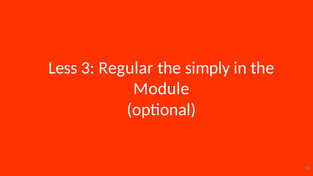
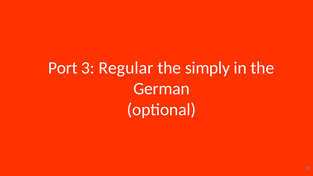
Less: Less -> Port (63, 68)
Module: Module -> German (162, 89)
